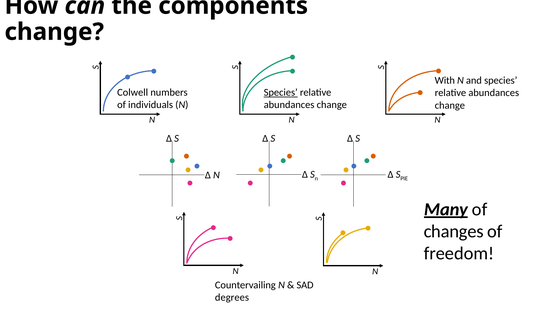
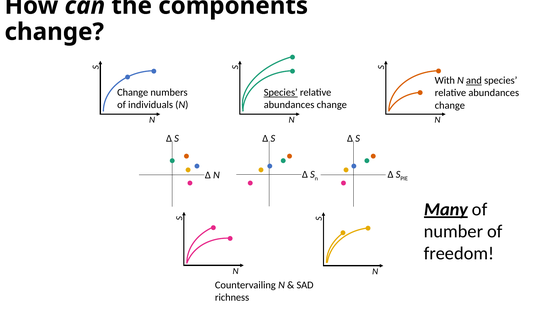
and underline: none -> present (474, 80)
Colwell: Colwell -> Change (133, 92)
changes: changes -> number (454, 231)
degrees: degrees -> richness (232, 297)
